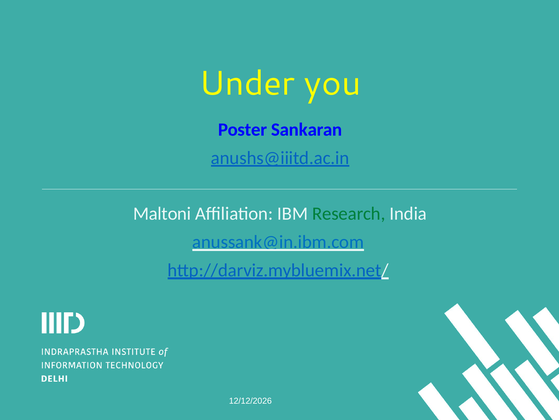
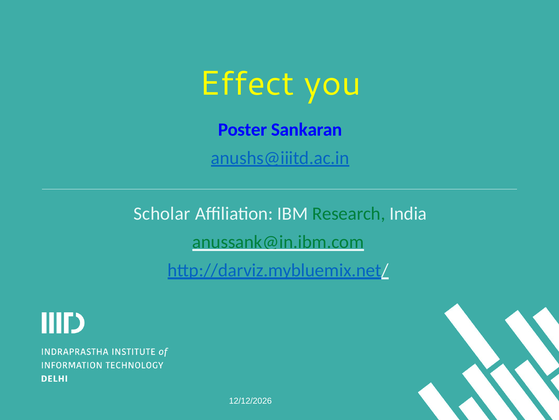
Under: Under -> Effect (247, 83)
Maltoni: Maltoni -> Scholar (162, 213)
anussank@in.ibm.com colour: blue -> green (278, 242)
